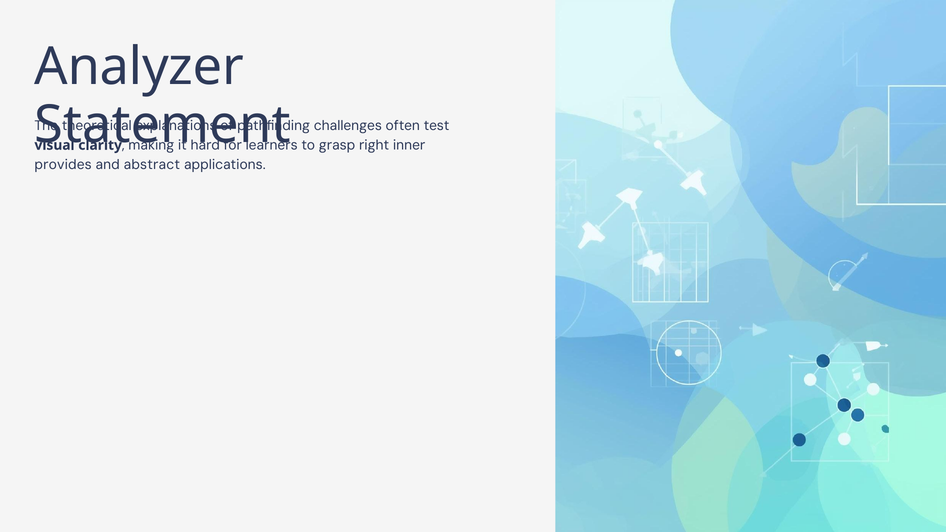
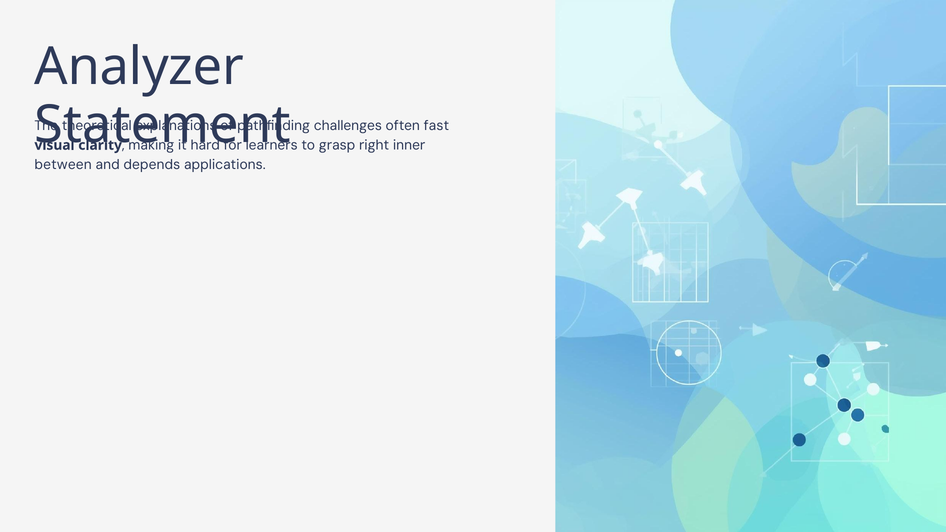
test: test -> fast (436, 126)
provides: provides -> between (63, 165)
abstract: abstract -> depends (152, 165)
